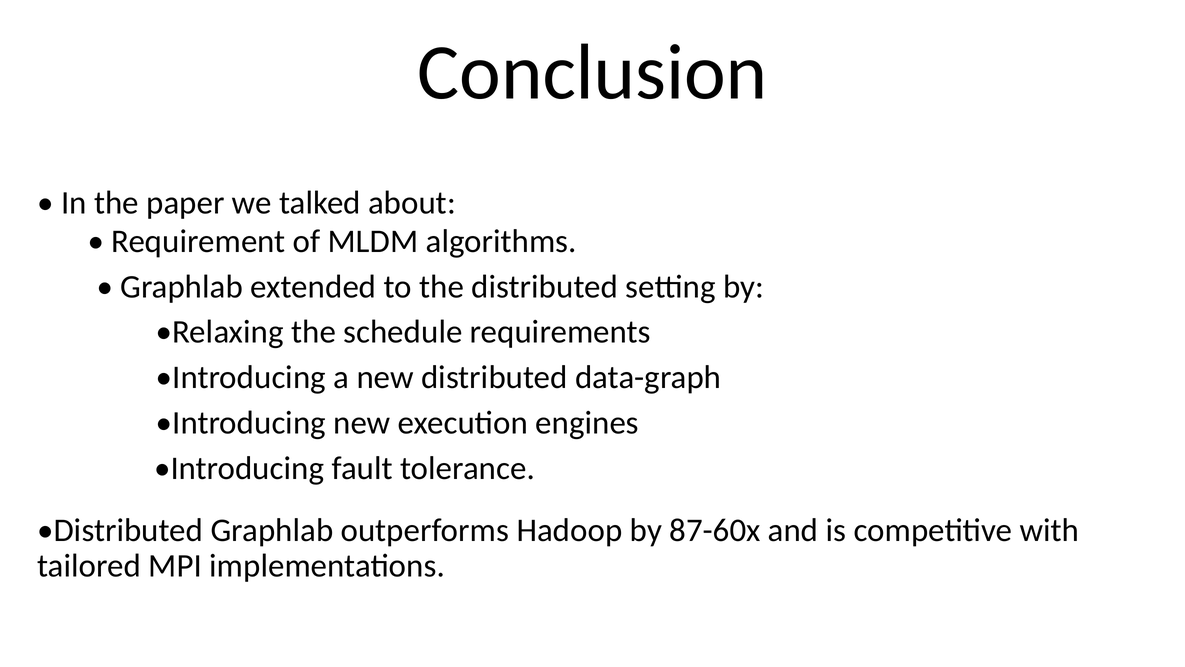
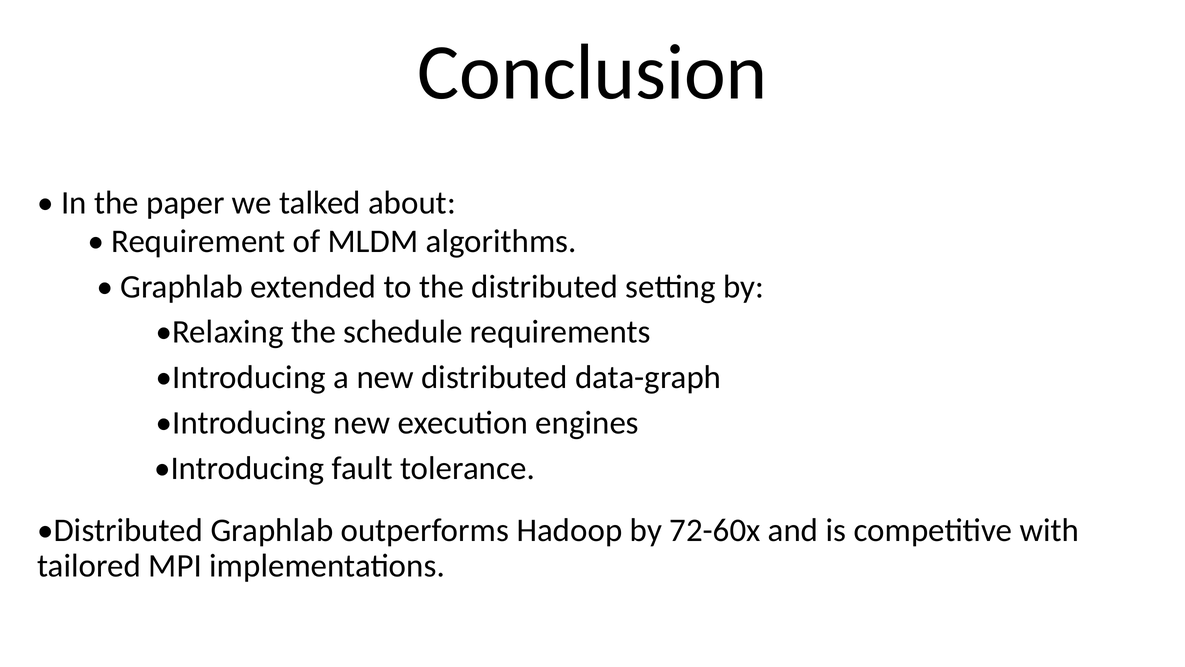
87-60x: 87-60x -> 72-60x (715, 530)
